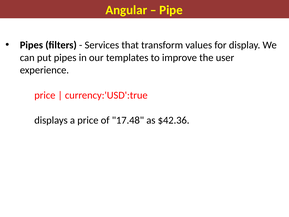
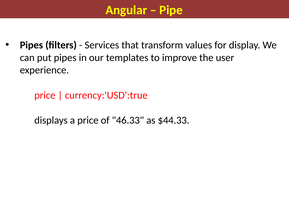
17.48: 17.48 -> 46.33 (128, 120)
$42.36: $42.36 -> $44.33 (174, 120)
